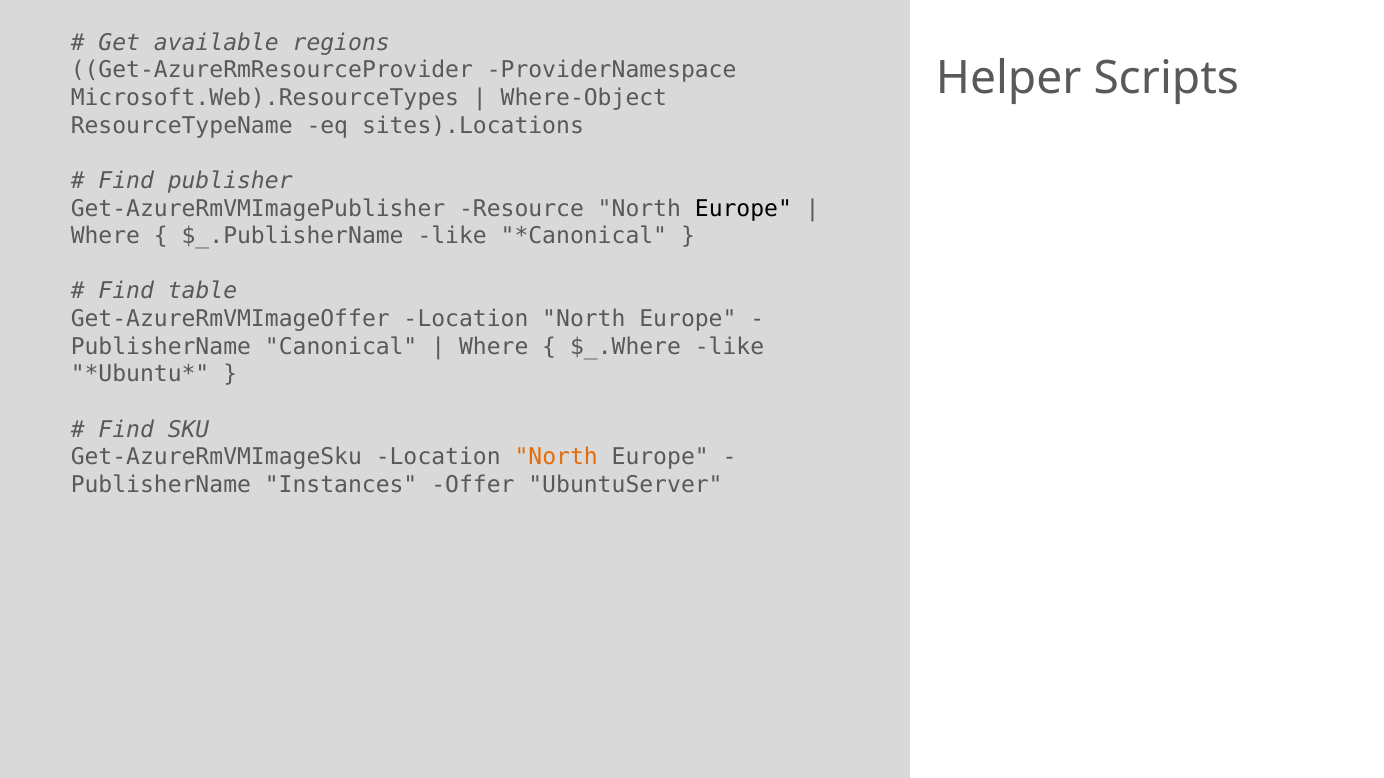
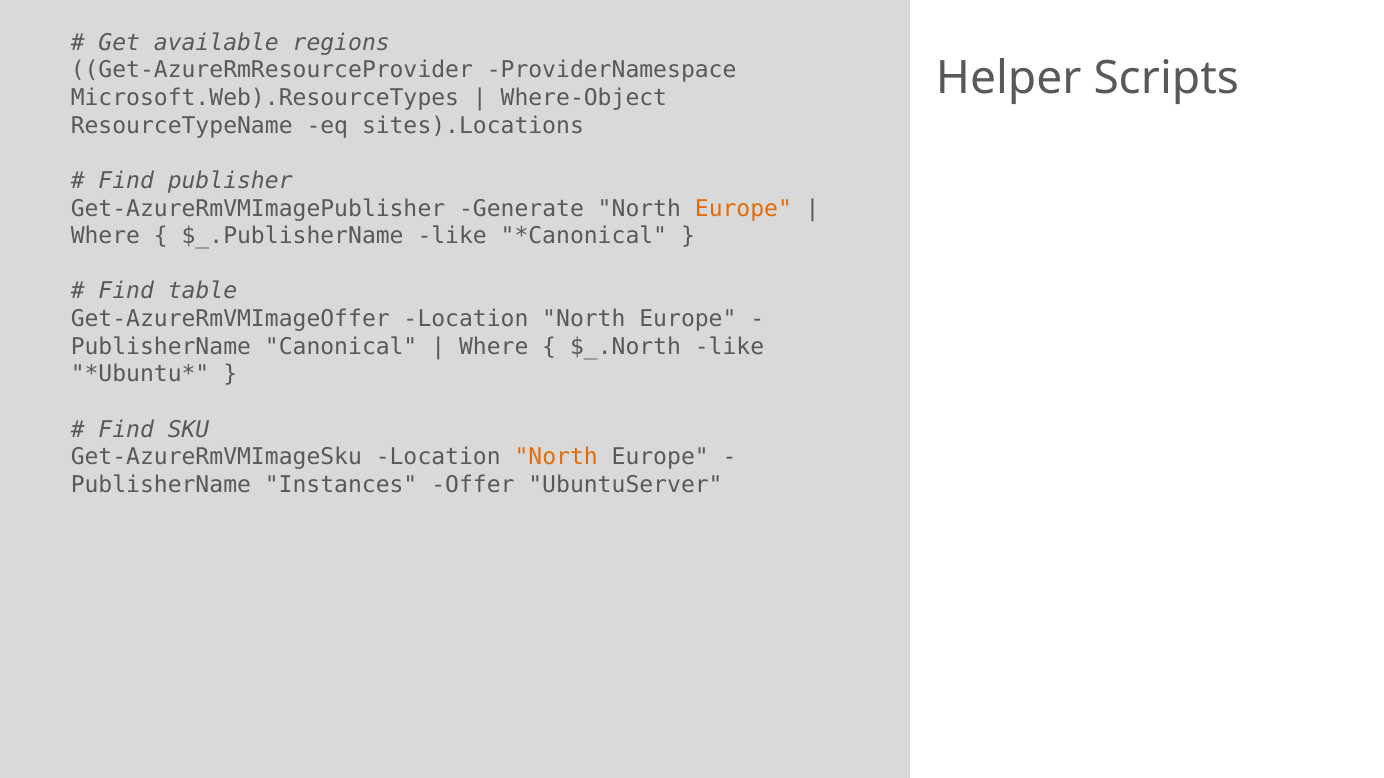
Resource: Resource -> Generate (521, 209)
Europe colour: black -> orange (743, 209)
$_.Where: $_.Where -> $_.North (626, 347)
